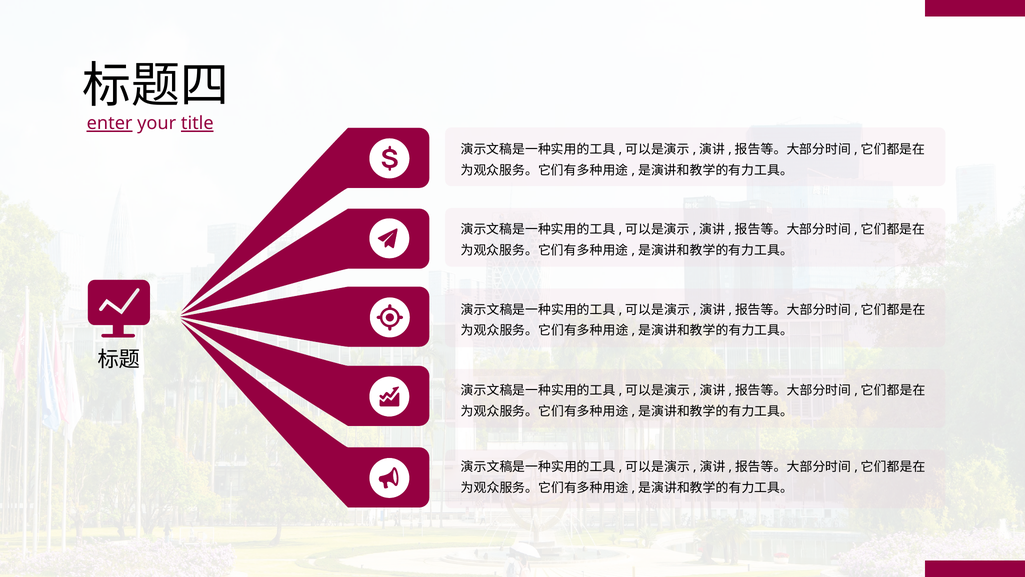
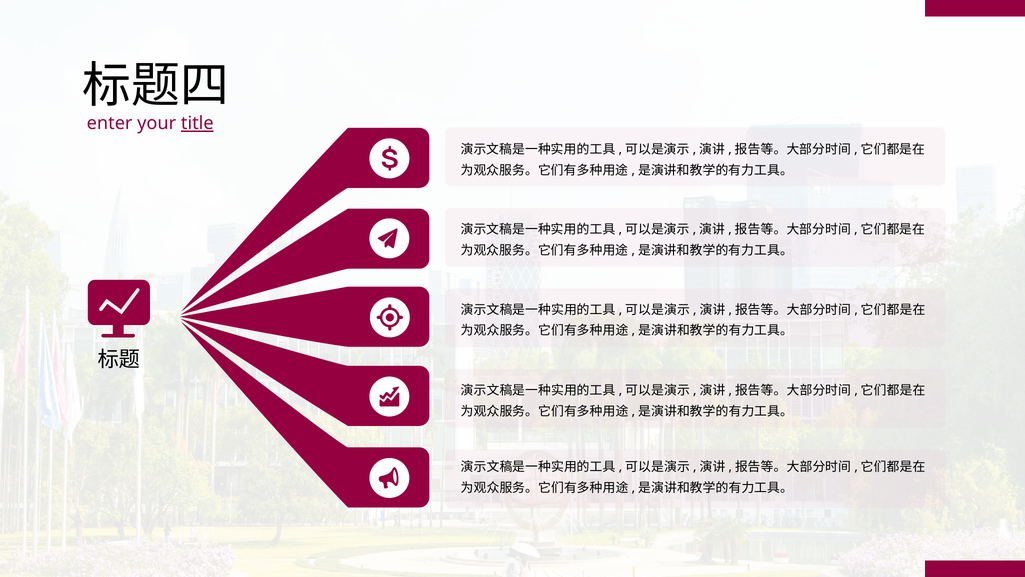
enter underline: present -> none (110, 123)
